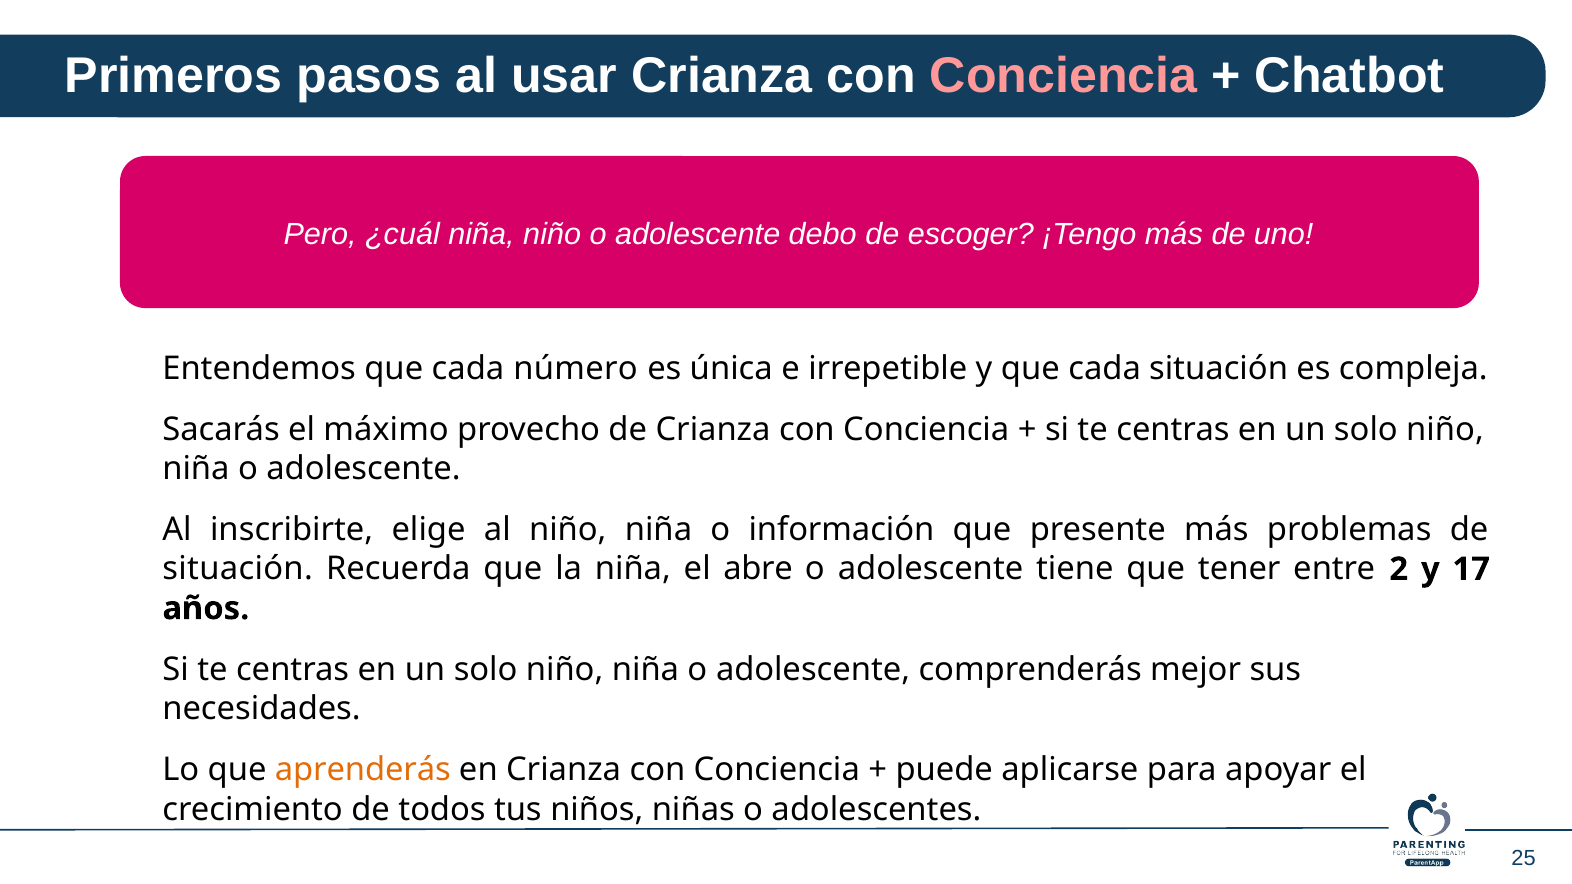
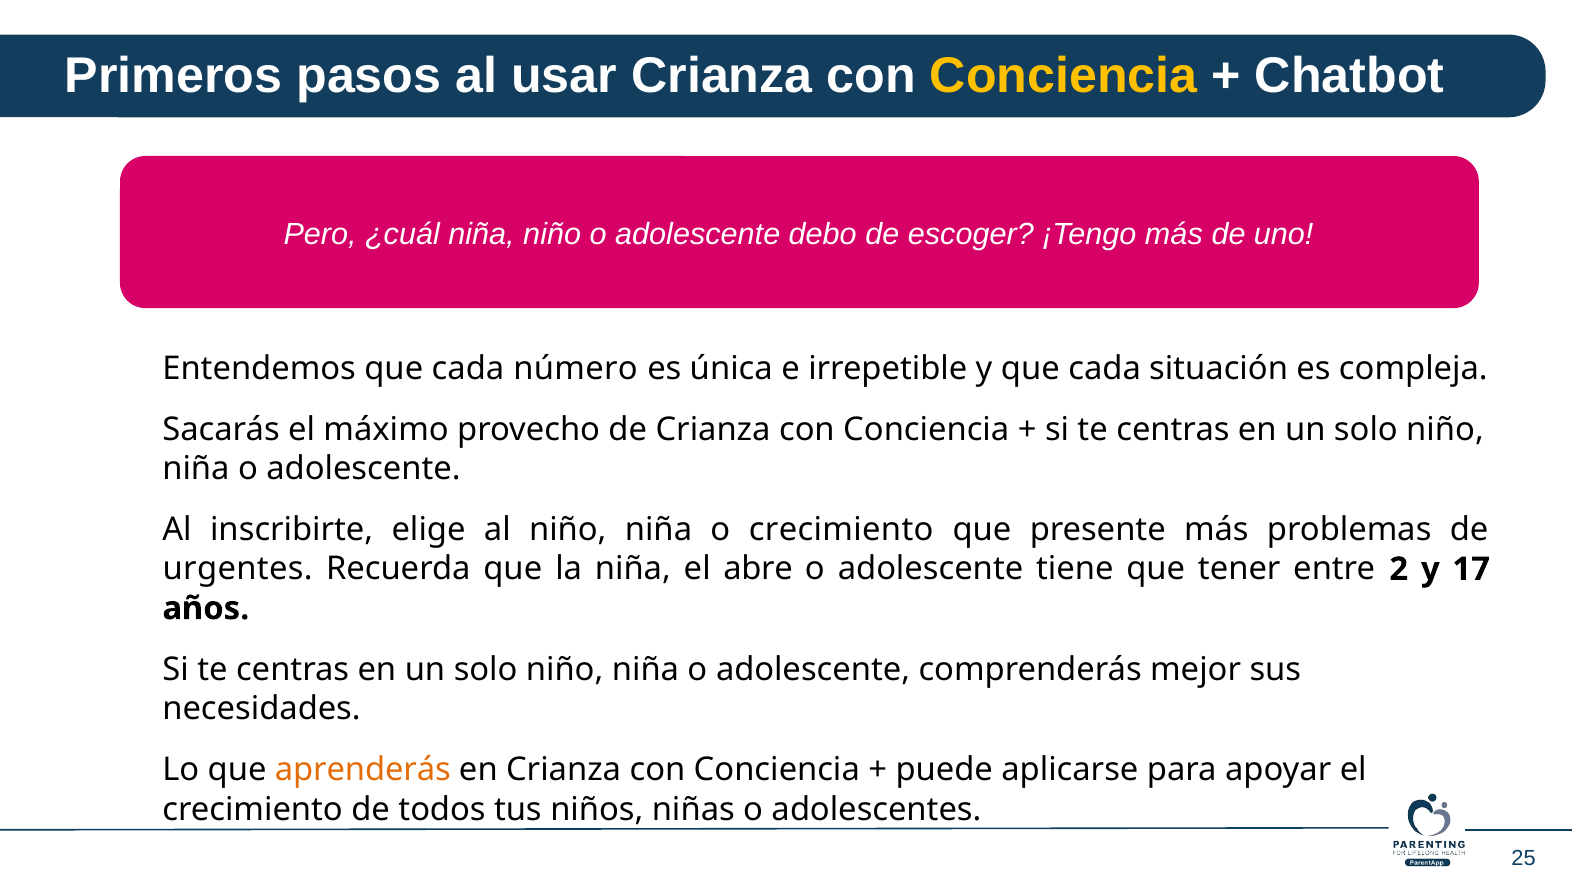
Conciencia colour: pink -> yellow (1064, 75)
o información: información -> crecimiento (841, 530)
situación: situación -> urgentes (238, 569)
